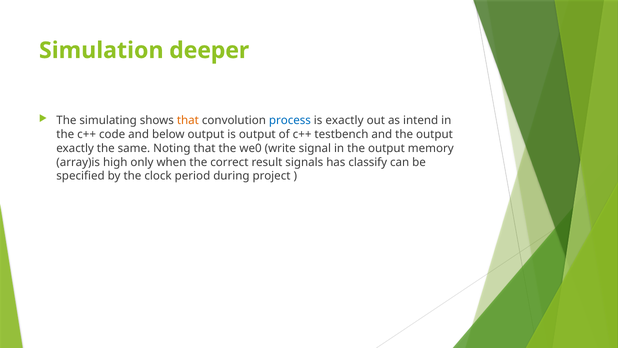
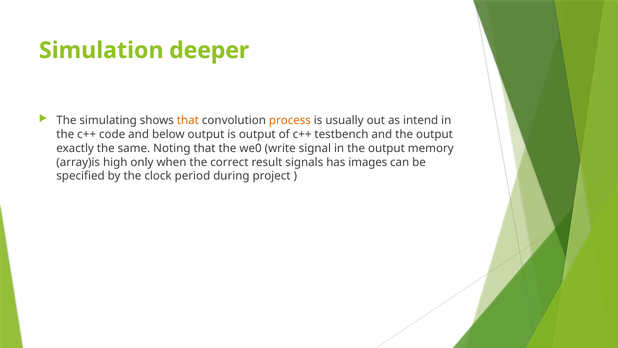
process colour: blue -> orange (290, 120)
is exactly: exactly -> usually (345, 120)
classify: classify -> images (368, 162)
